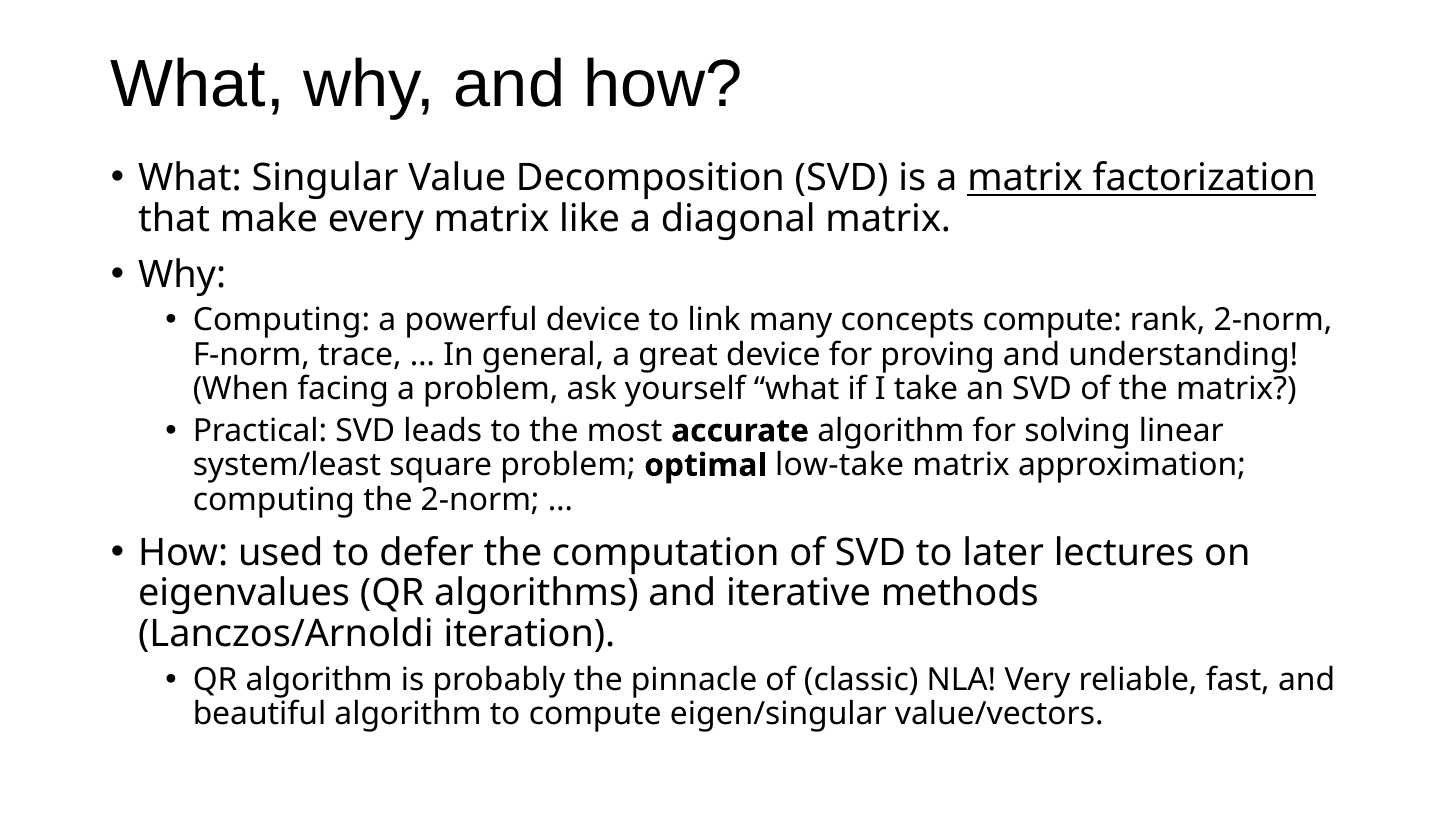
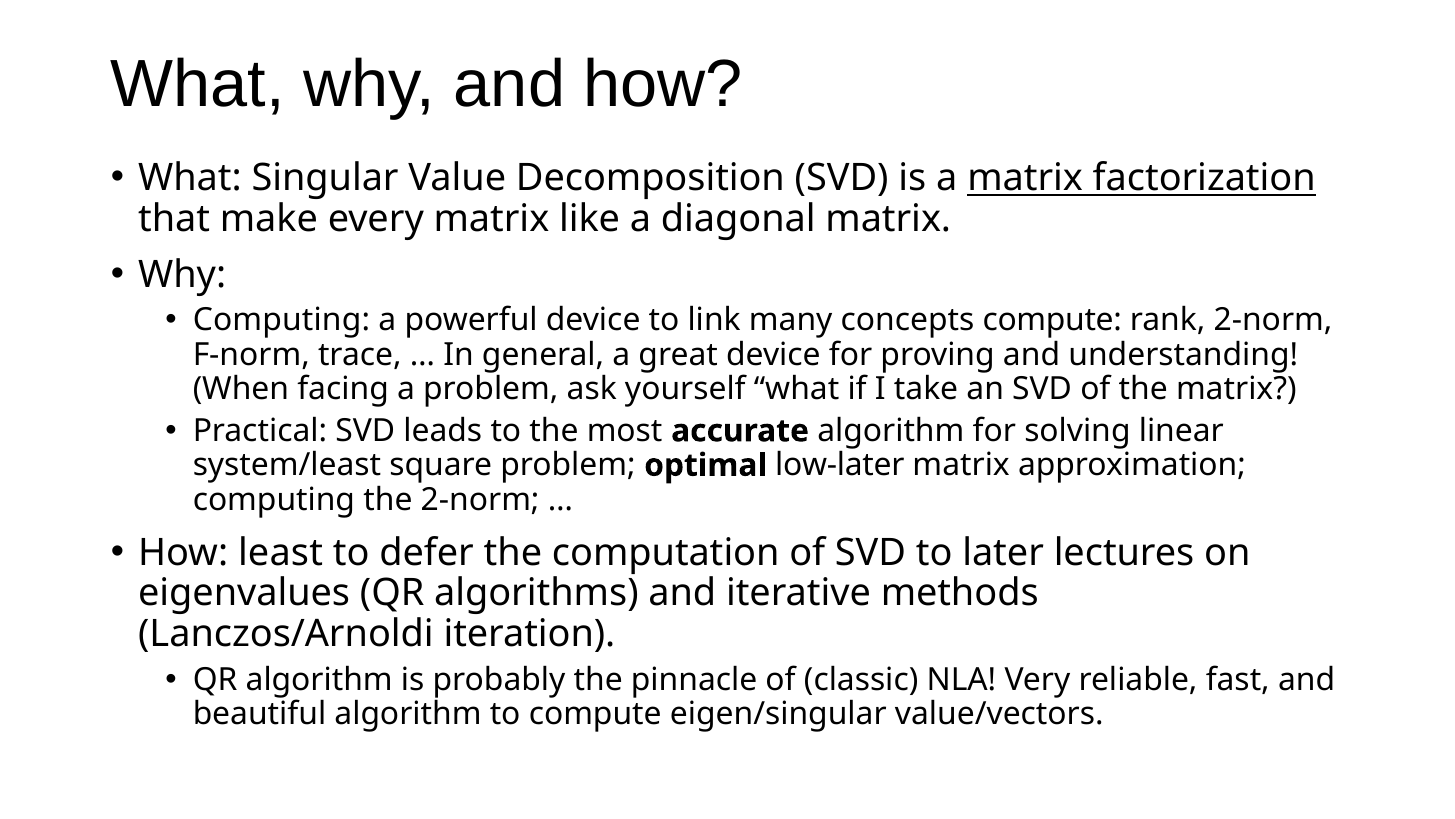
low-take: low-take -> low-later (840, 465)
used: used -> least (281, 552)
